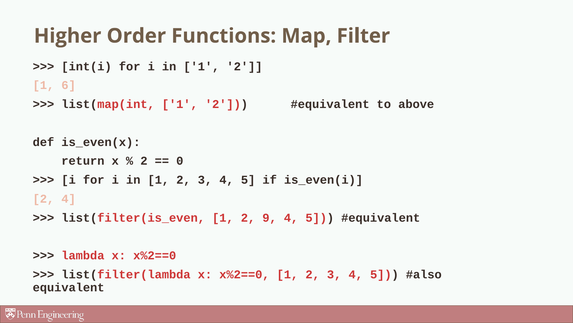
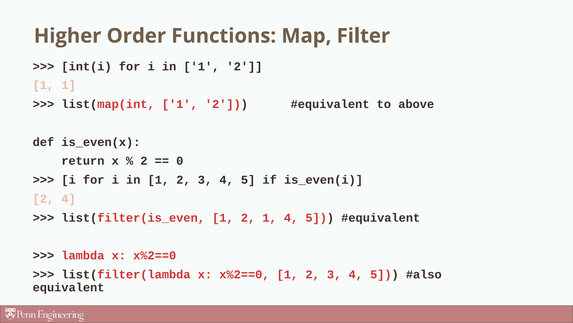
1 6: 6 -> 1 (69, 85)
list(filter(is_even 1 2 9: 9 -> 1 (270, 217)
